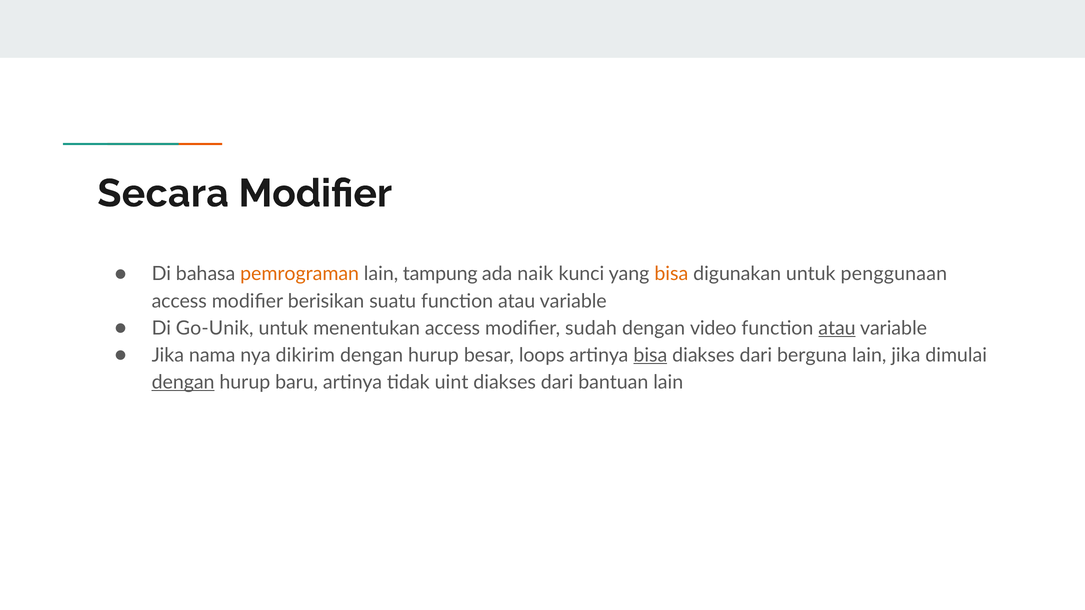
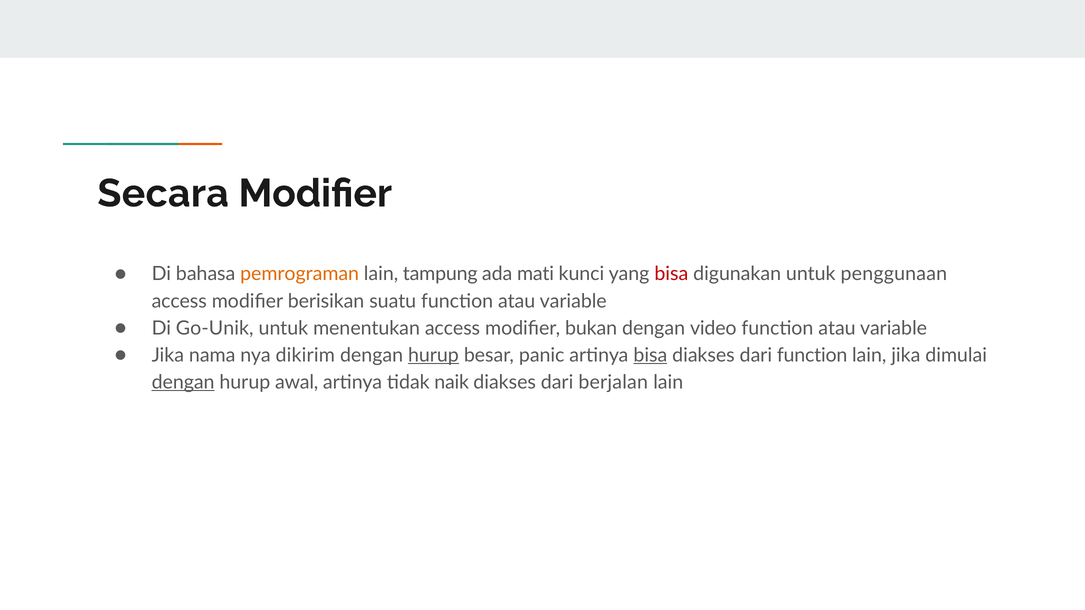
naik: naik -> mati (536, 274)
bisa colour: orange -> red (671, 274)
sudah: sudah -> bukan (591, 328)
atau underline: present -> none (837, 328)
hurup underline: none -> present (433, 355)
loops: loops -> panic (542, 355)
dari berguna: berguna -> function (812, 355)
baru: baru -> awal (297, 382)
uint: uint -> naik (452, 382)
bantuan: bantuan -> berjalan (613, 382)
